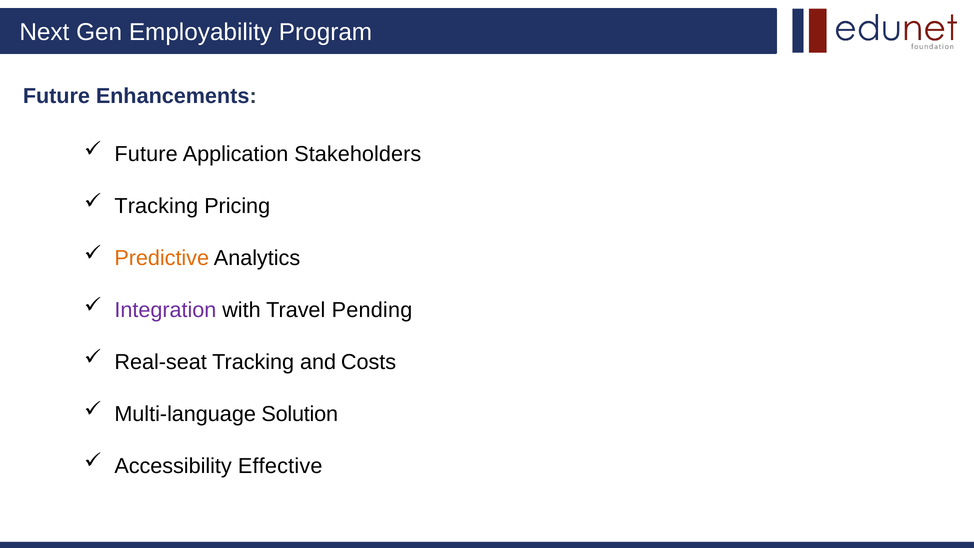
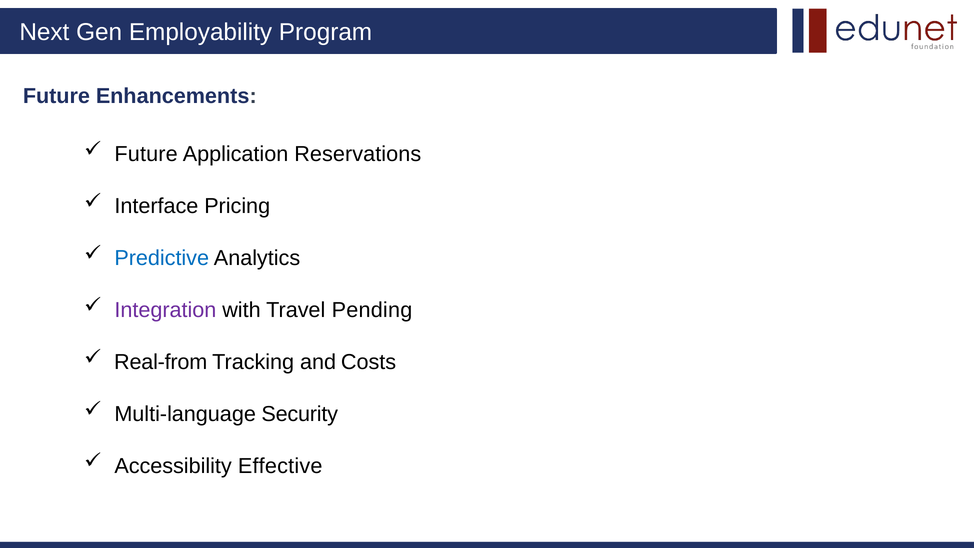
Stakeholders: Stakeholders -> Reservations (358, 154)
Tracking: Tracking -> Interface (156, 206)
Predictive colour: orange -> blue (162, 258)
Real-seat: Real-seat -> Real-from (161, 362)
Solution: Solution -> Security (300, 414)
